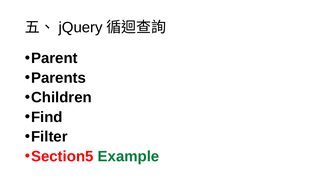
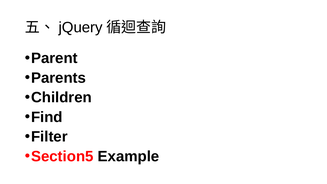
Example colour: green -> black (129, 156)
